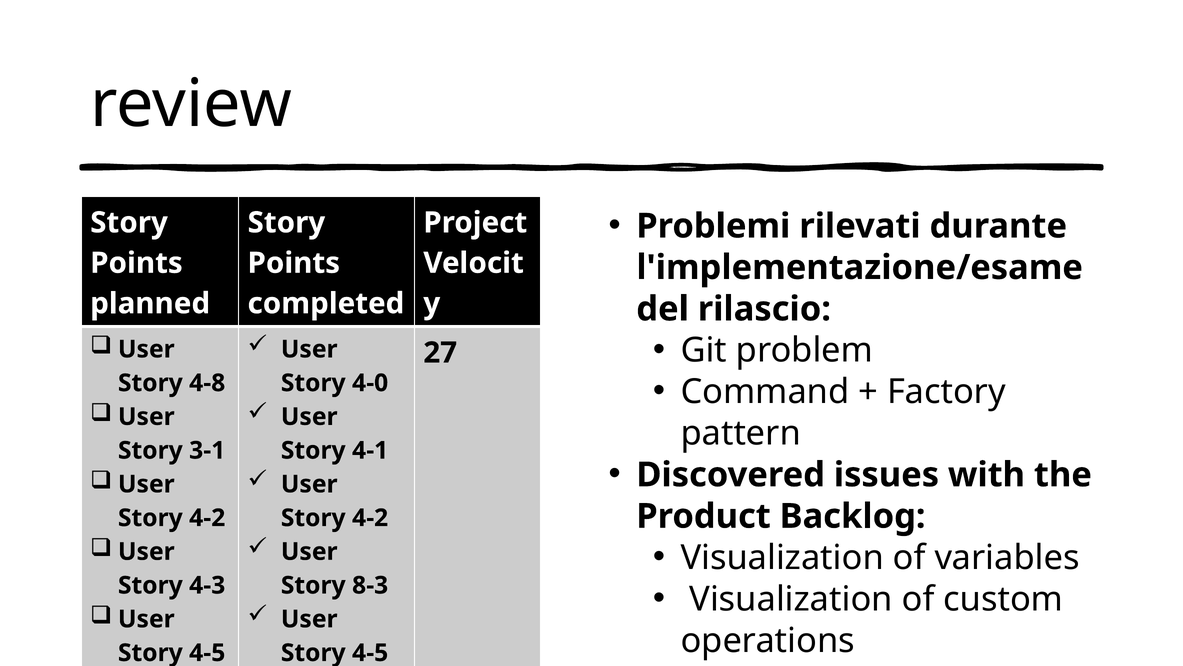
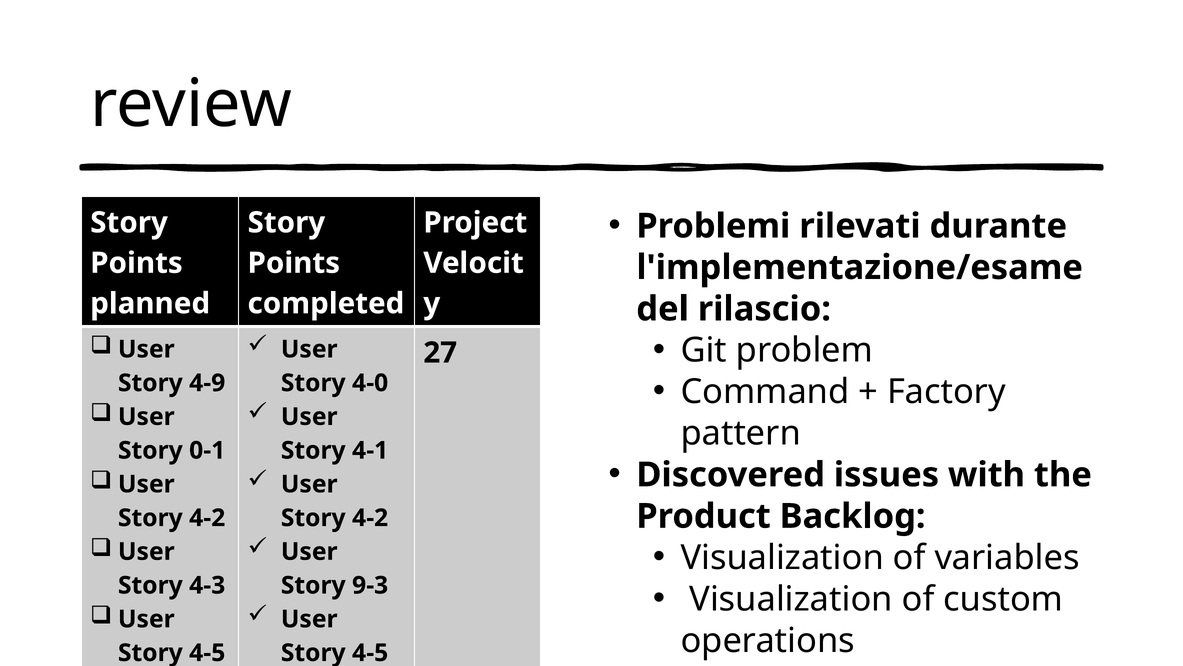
4-8: 4-8 -> 4-9 (207, 383)
3-1: 3-1 -> 0-1 (207, 450)
8-3: 8-3 -> 9-3 (370, 585)
